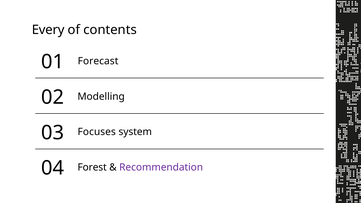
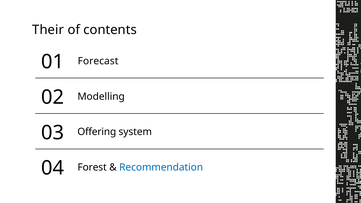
Every: Every -> Their (48, 30)
Focuses: Focuses -> Offering (97, 132)
Recommendation colour: purple -> blue (161, 167)
